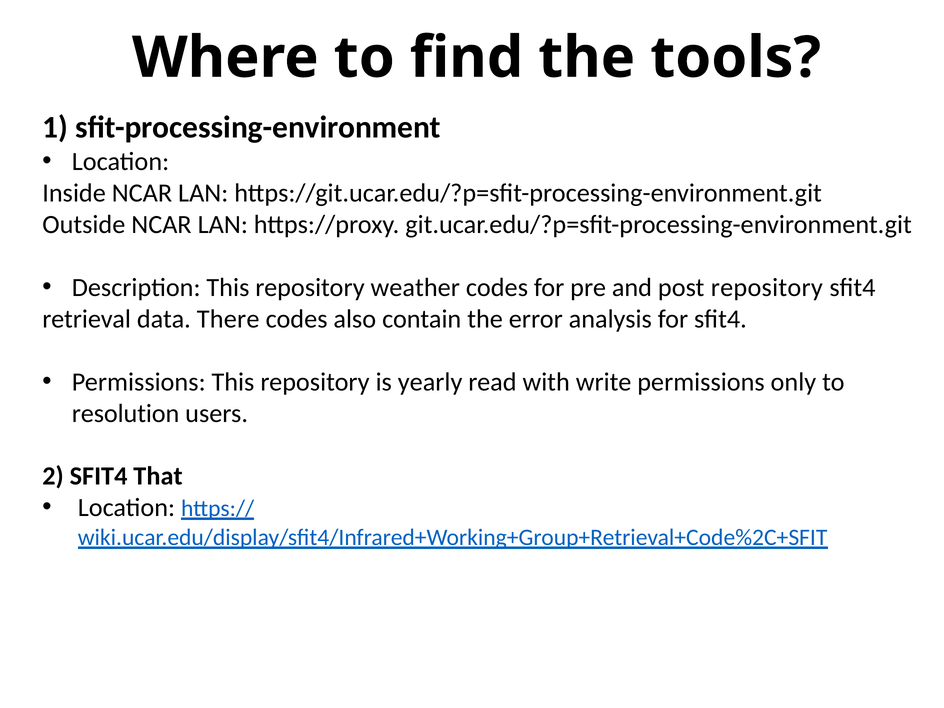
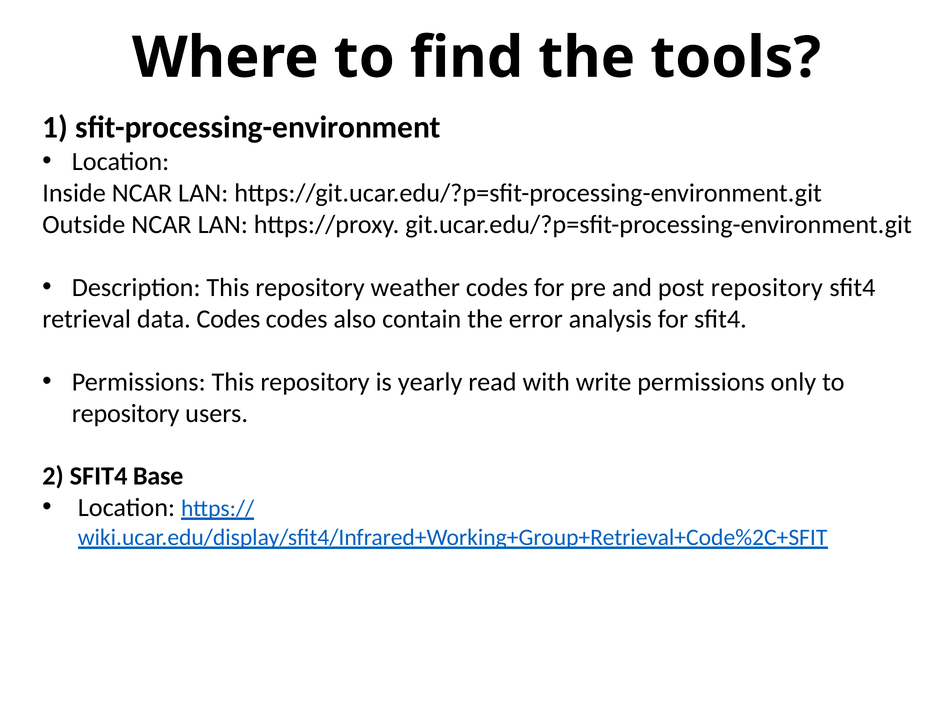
data There: There -> Codes (228, 319)
resolution: resolution -> repository (126, 413)
That: That -> Base (158, 476)
